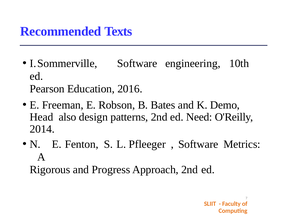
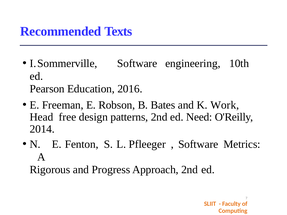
Demo: Demo -> Work (225, 105)
also: also -> free (67, 117)
